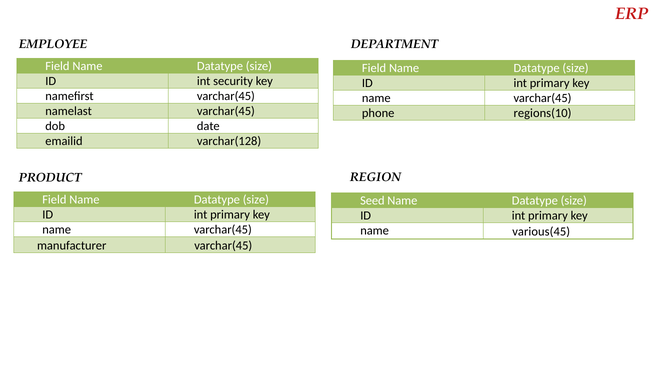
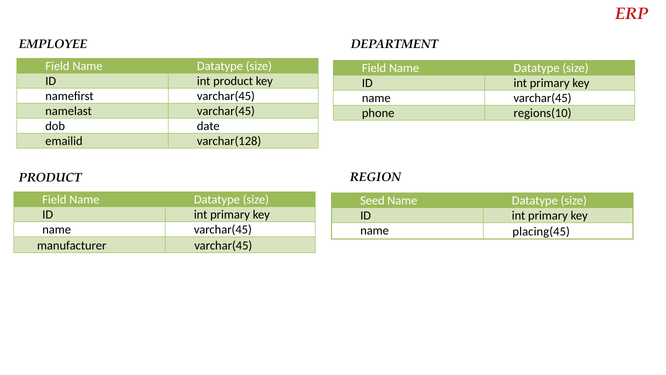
int security: security -> product (233, 81)
various(45: various(45 -> placing(45 (541, 232)
